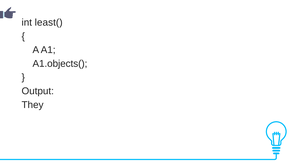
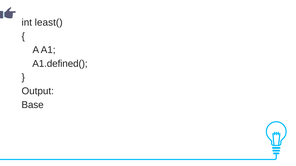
A1.objects(: A1.objects( -> A1.defined( (60, 64)
They: They -> Base (33, 105)
